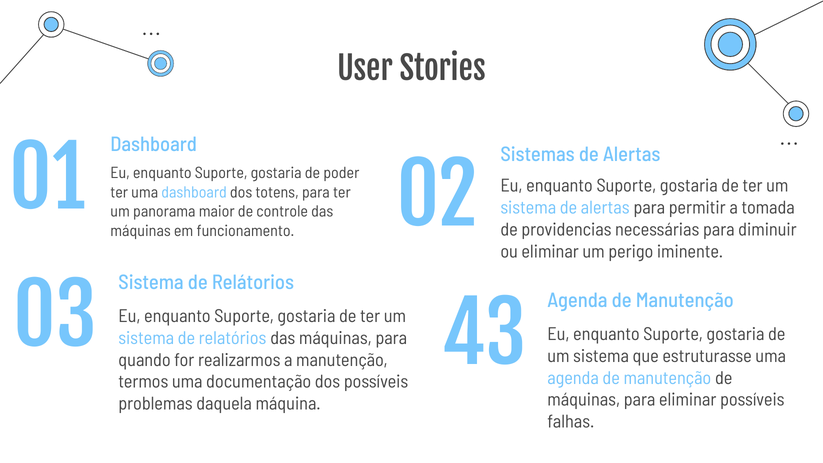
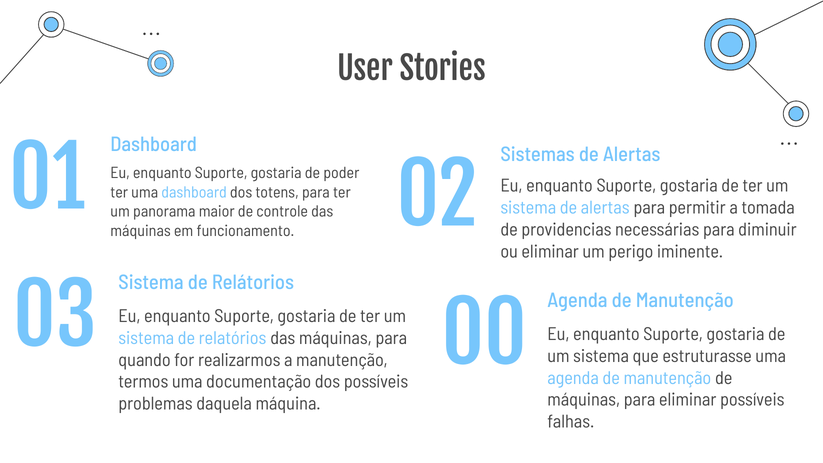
43: 43 -> 00 (484, 337)
